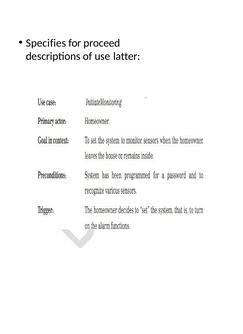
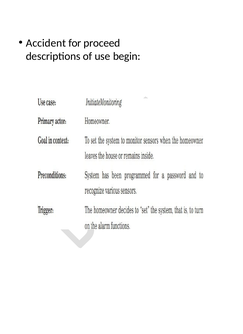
Specifies: Specifies -> Accident (46, 43)
latter: latter -> begin (127, 56)
